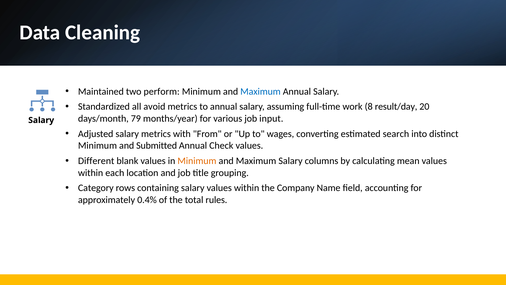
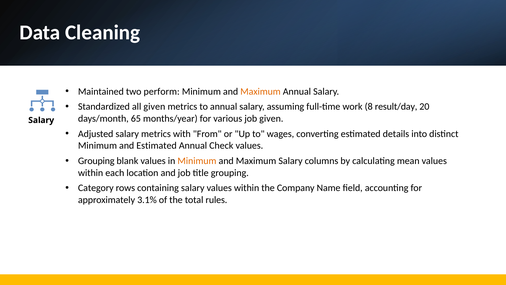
Maximum colour: blue -> orange (260, 91)
all avoid: avoid -> given (154, 107)
79: 79 -> 65 (136, 118)
job input: input -> given (271, 118)
search: search -> details (396, 134)
and Submitted: Submitted -> Estimated (157, 145)
Different: Different -> Grouping (96, 161)
0.4%: 0.4% -> 3.1% (147, 200)
